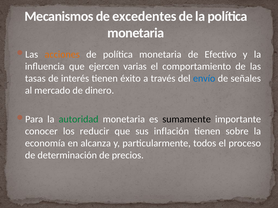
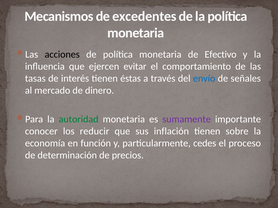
acciones colour: orange -> black (62, 54)
varias: varias -> evitar (135, 67)
éxito: éxito -> éstas (131, 79)
sumamente colour: black -> purple (187, 119)
alcanza: alcanza -> función (96, 144)
todos: todos -> cedes (205, 144)
